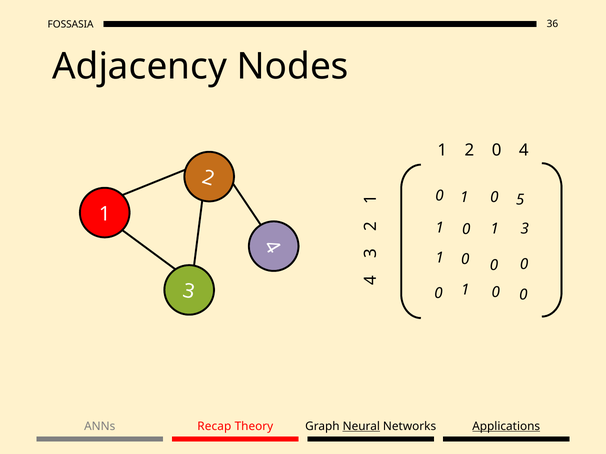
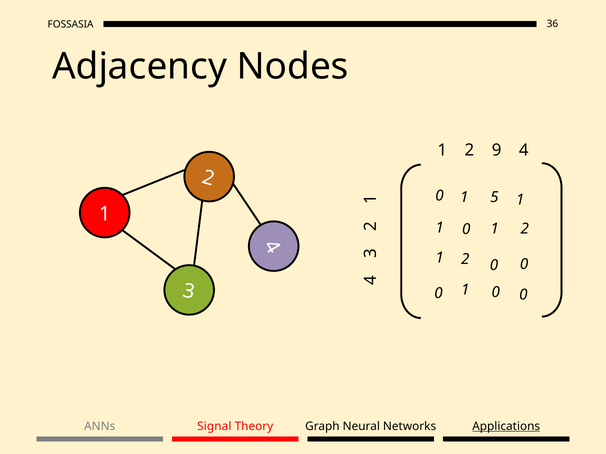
2 0: 0 -> 9 (497, 150)
0 5: 5 -> 1 (520, 200)
0: 0 -> 5 (494, 198)
1 1 3: 3 -> 2 (525, 229)
0: 0 -> 2 (465, 259)
Recap: Recap -> Signal (214, 427)
Neural underline: present -> none (361, 427)
